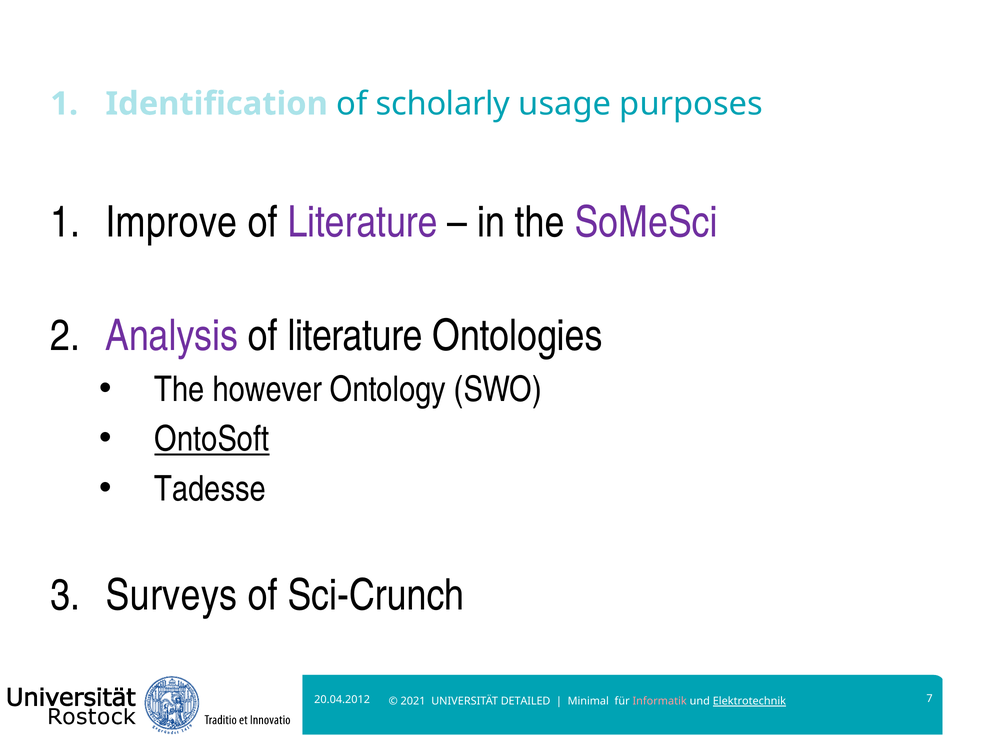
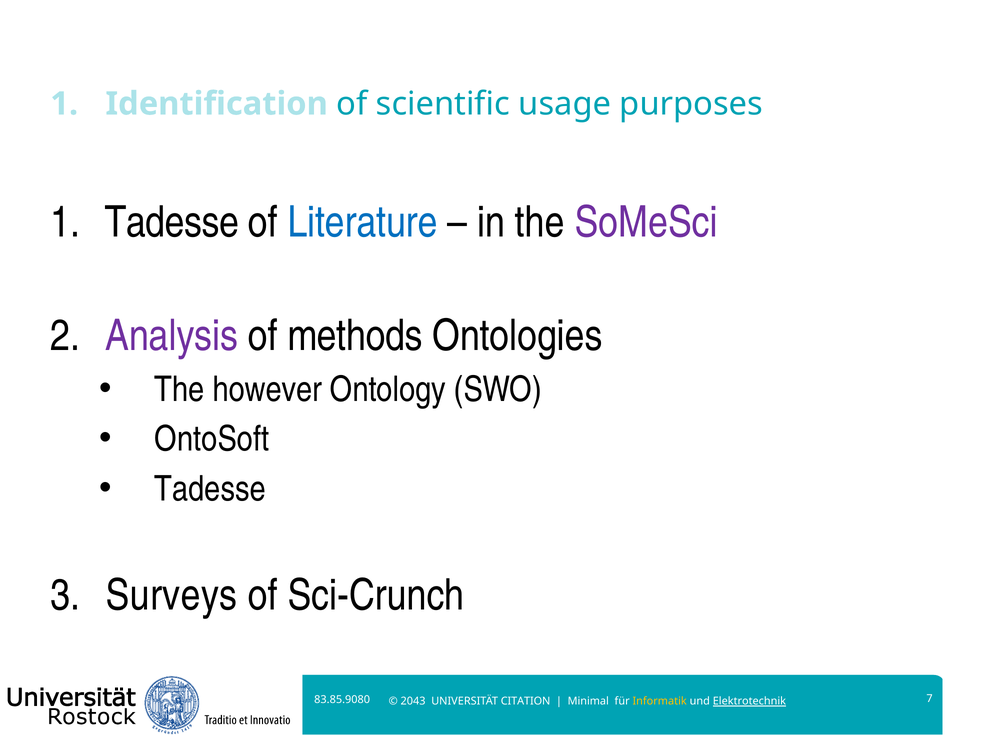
scholarly: scholarly -> scientific (443, 104)
Improve: Improve -> Tadesse (172, 223)
Literature colour: purple -> blue (363, 223)
literature: literature -> methods (355, 336)
OntoSoft underline: present -> none (212, 440)
20.04.2012: 20.04.2012 -> 83.85.9080 (342, 700)
2021: 2021 -> 2043 (413, 702)
DETAILED: DETAILED -> CITATION (526, 702)
Informatik colour: pink -> yellow (660, 702)
